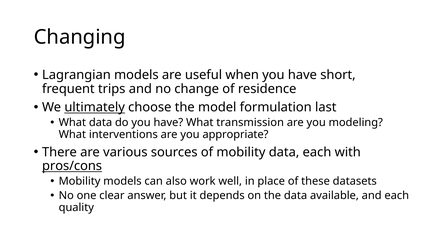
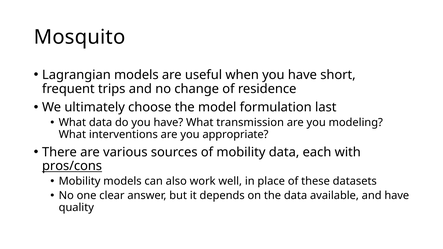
Changing: Changing -> Mosquito (80, 37)
ultimately underline: present -> none (95, 107)
and each: each -> have (397, 196)
